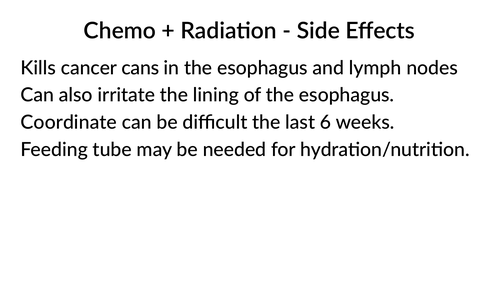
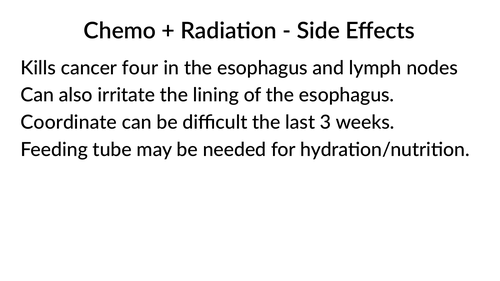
cans: cans -> four (140, 68)
6: 6 -> 3 (326, 123)
